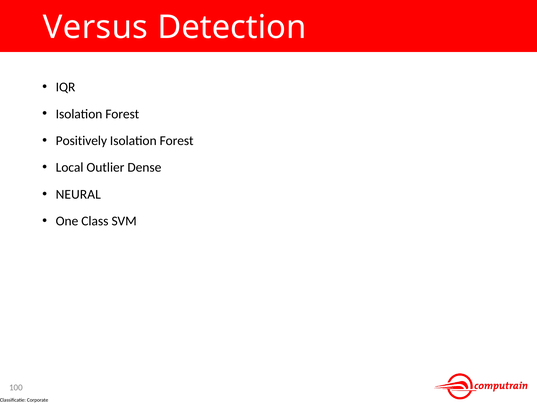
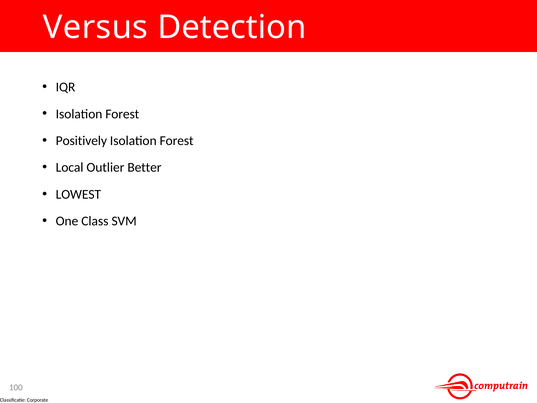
Dense: Dense -> Better (144, 167)
NEURAL: NEURAL -> LOWEST (78, 194)
